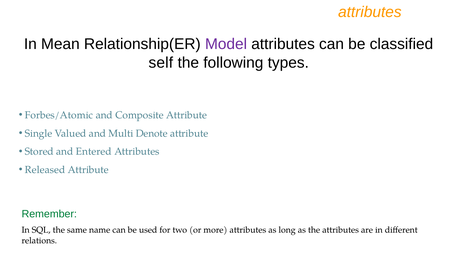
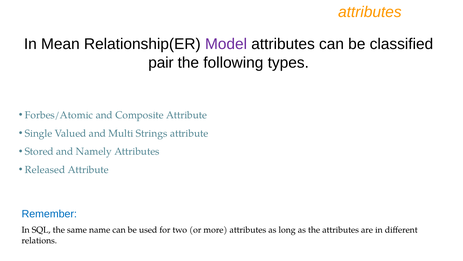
self: self -> pair (161, 63)
Denote: Denote -> Strings (152, 133)
Entered: Entered -> Namely (94, 151)
Remember colour: green -> blue (49, 214)
